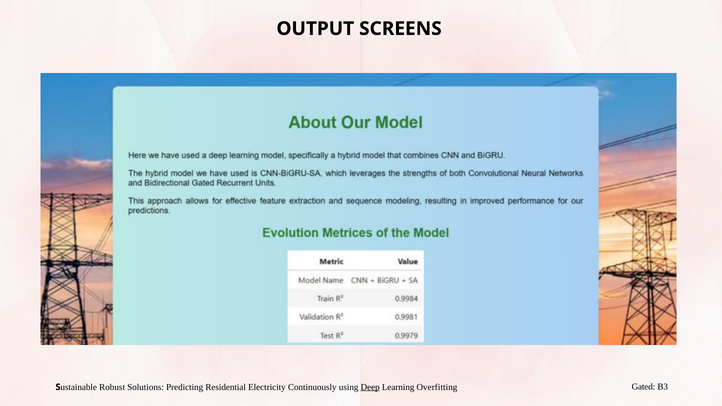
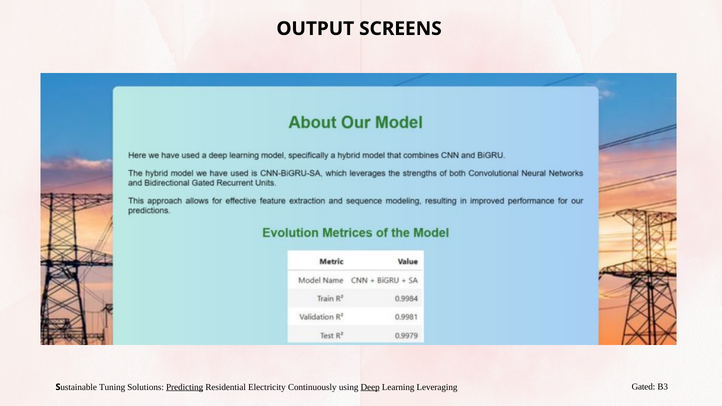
Robust: Robust -> Tuning (112, 387)
Predicting underline: none -> present (185, 387)
Overfitting: Overfitting -> Leveraging (437, 387)
